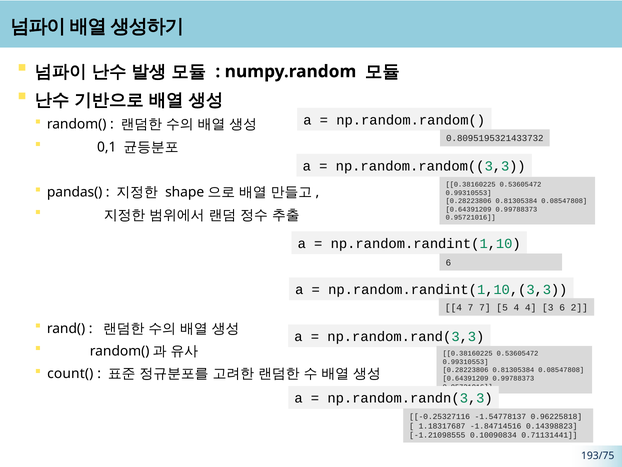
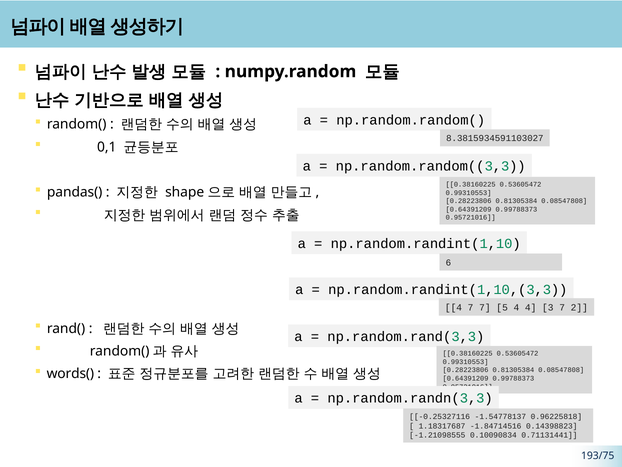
0.8095195321433732: 0.8095195321433732 -> 8.3815934591103027 (495, 138)
3 6: 6 -> 7 (562, 307)
count(: count( -> words( (70, 373)
